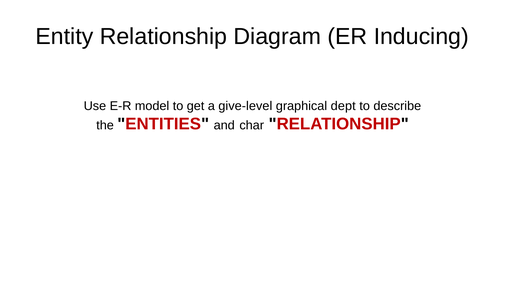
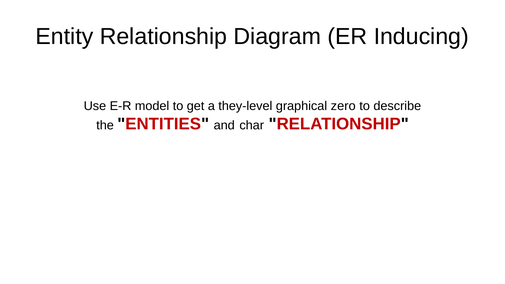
give-level: give-level -> they-level (245, 106)
dept: dept -> zero (343, 106)
